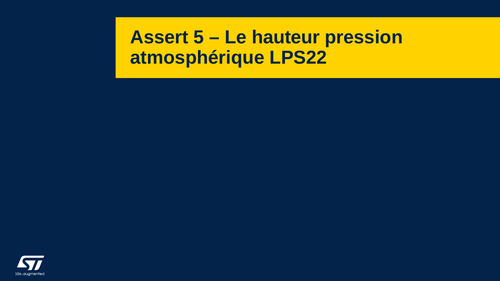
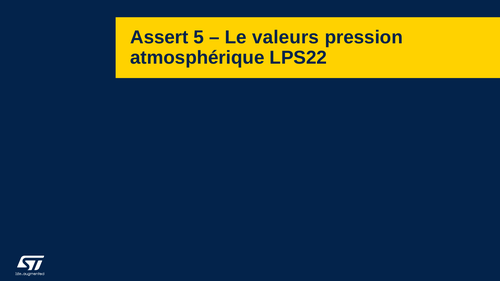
hauteur: hauteur -> valeurs (286, 37)
